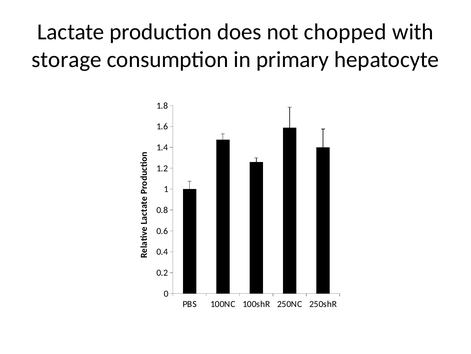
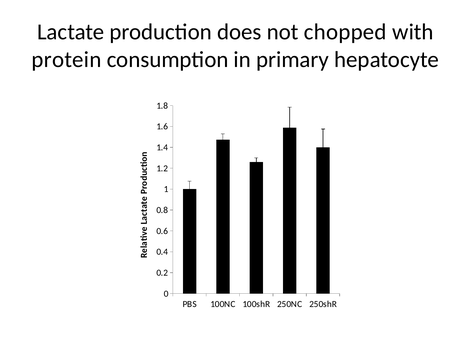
storage: storage -> protein (67, 59)
